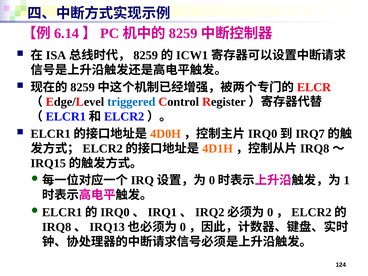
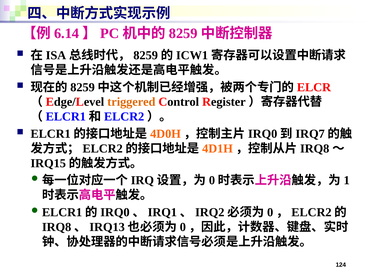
triggered colour: blue -> orange (131, 102)
